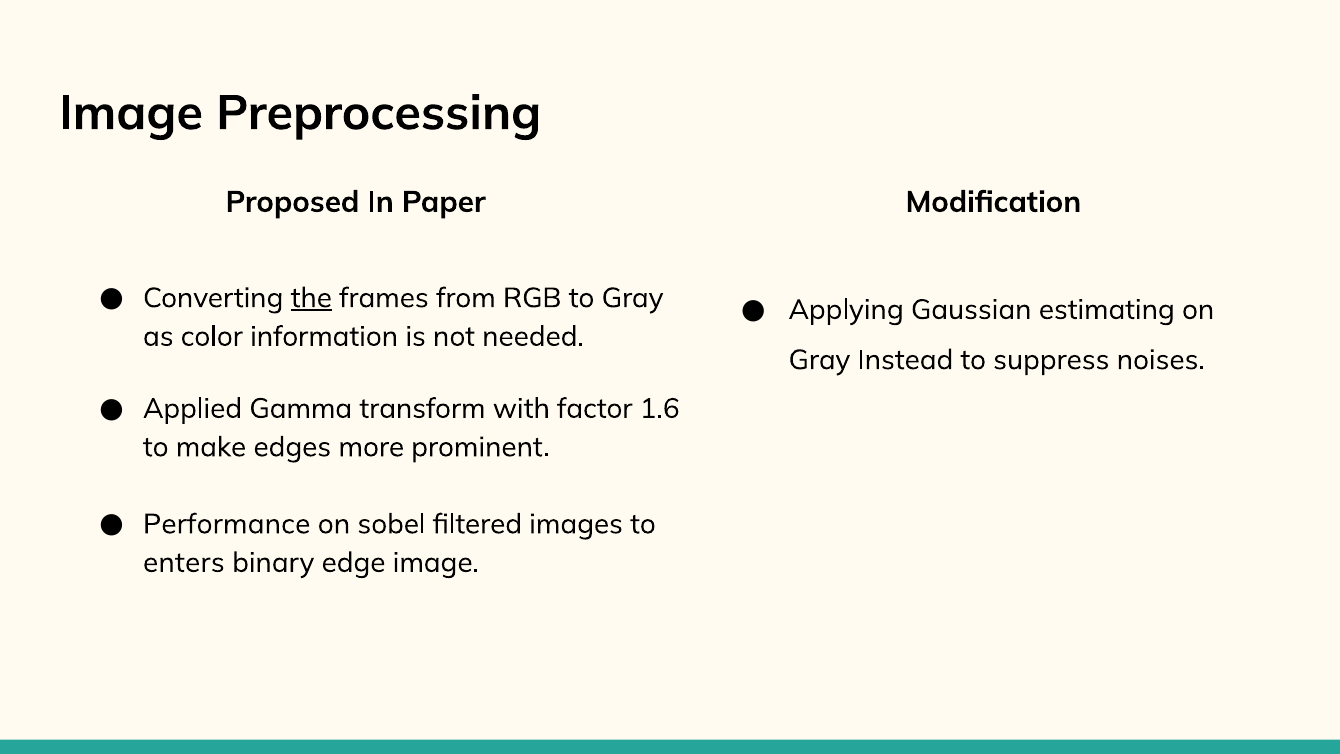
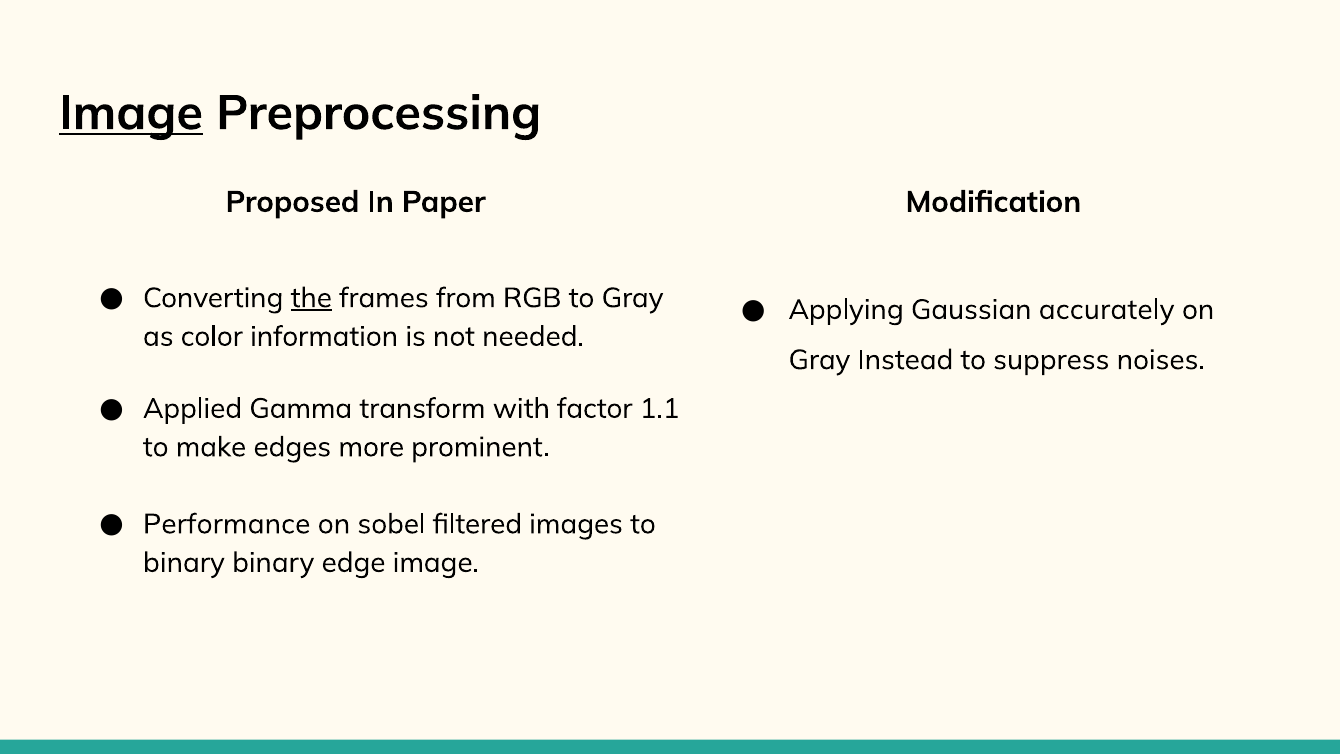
Image underline: none -> present (131, 113)
estimating: estimating -> accurately (1107, 310)
1.6: 1.6 -> 1.1 (660, 408)
enters: enters -> binary (184, 563)
